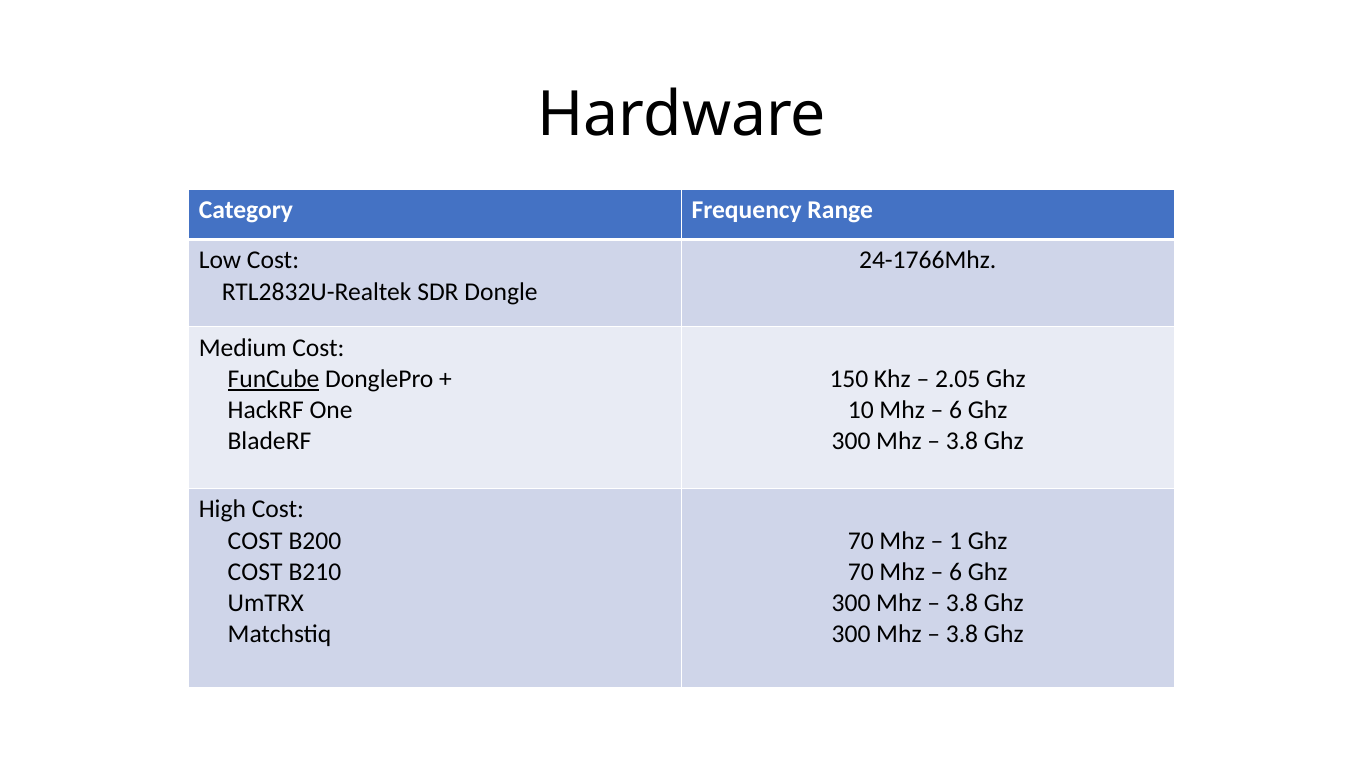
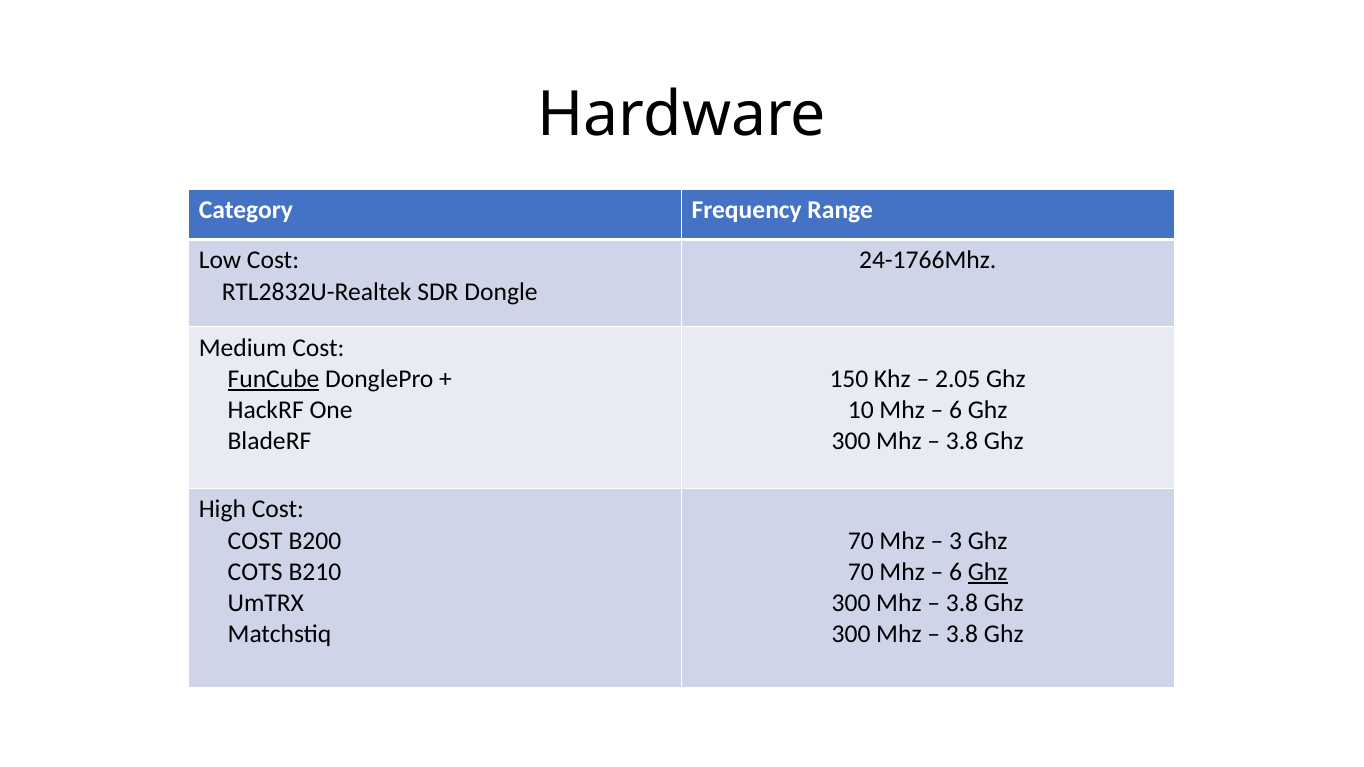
1: 1 -> 3 (956, 541)
COST: COST -> COTS (255, 572)
Ghz underline: none -> present (988, 572)
